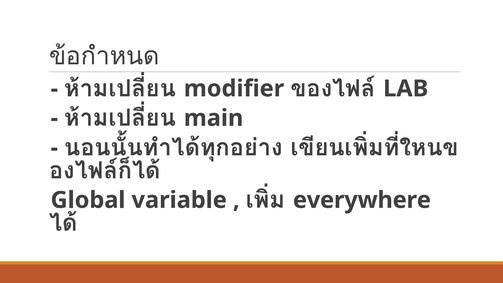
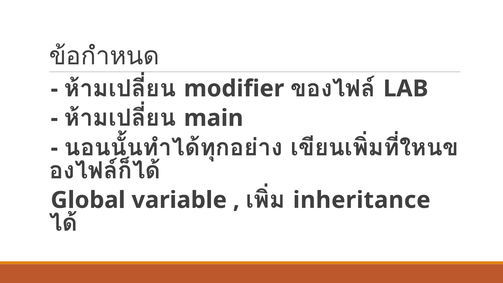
everywhere: everywhere -> inheritance (362, 200)
